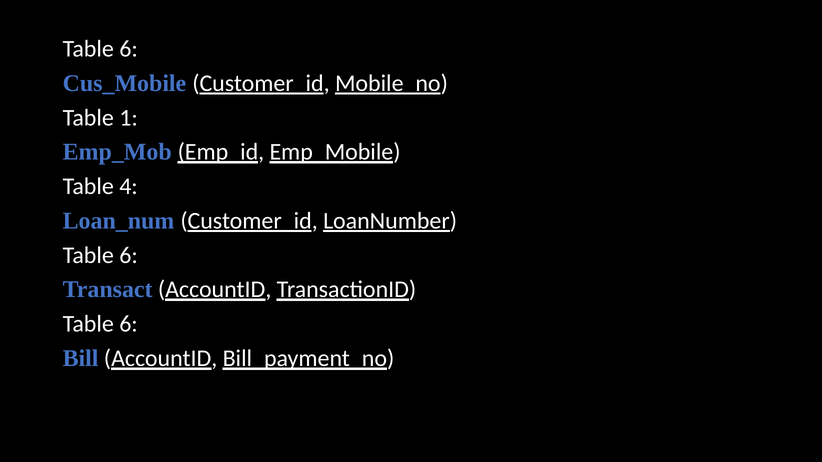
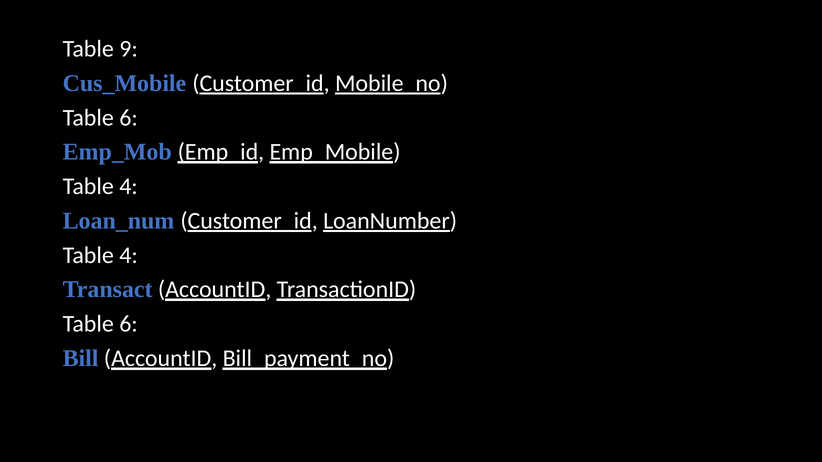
6: 6 -> 9 (129, 49)
1: 1 -> 6 (129, 118)
6: 6 -> 4 (129, 255)
